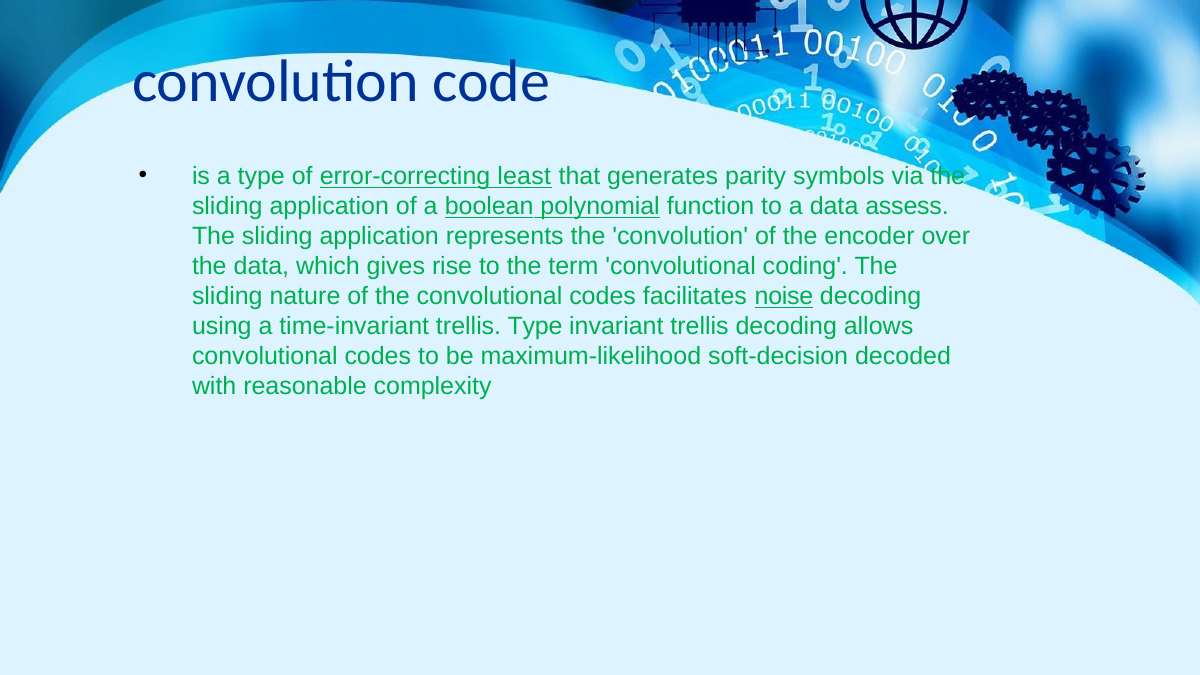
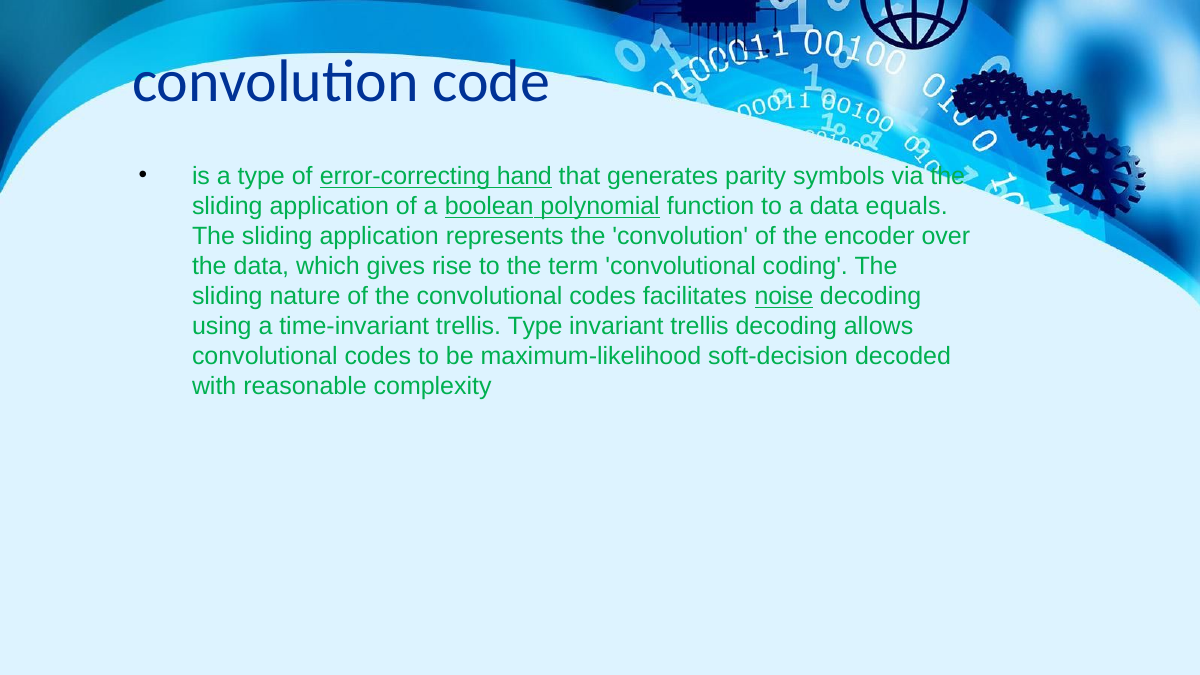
least: least -> hand (524, 176)
assess: assess -> equals (907, 206)
